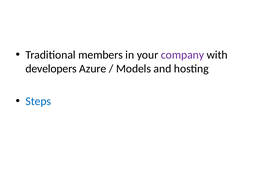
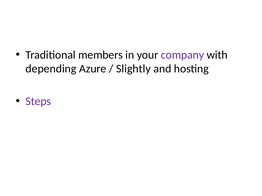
developers: developers -> depending (51, 69)
Models: Models -> Slightly (133, 69)
Steps colour: blue -> purple (38, 102)
